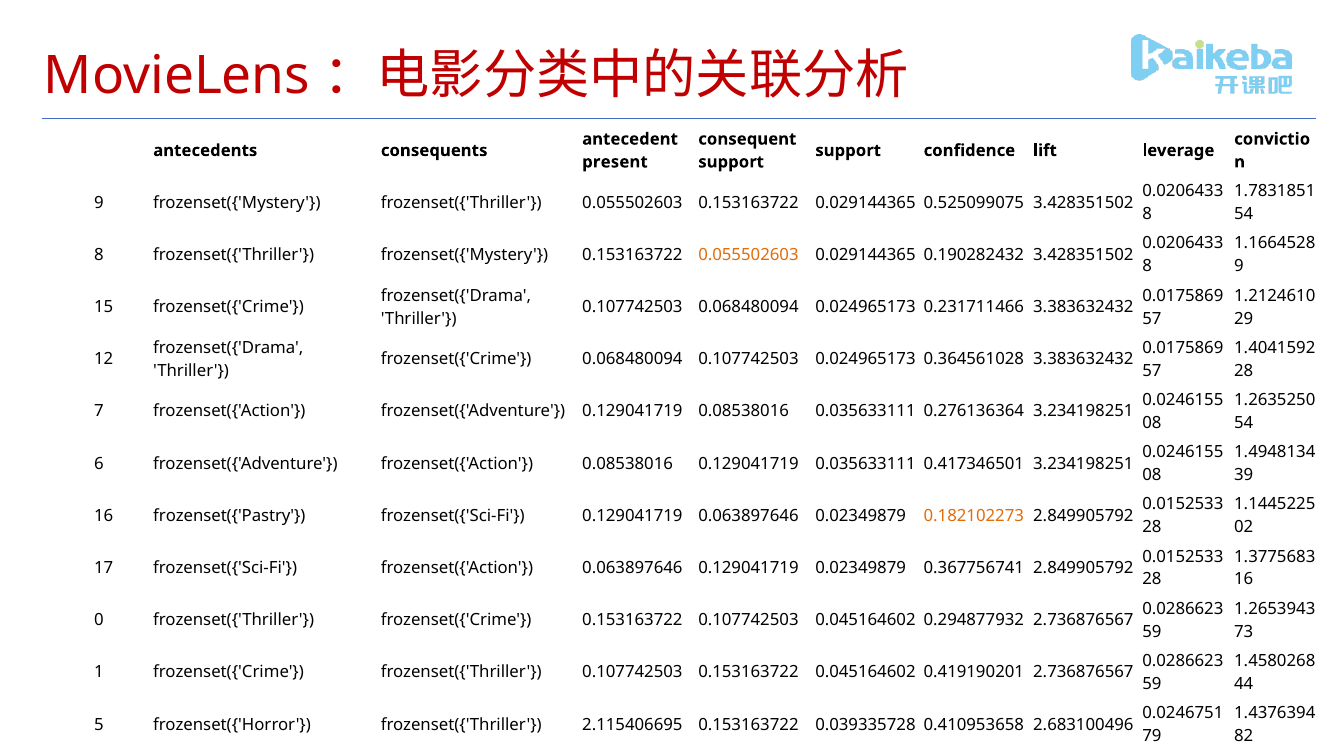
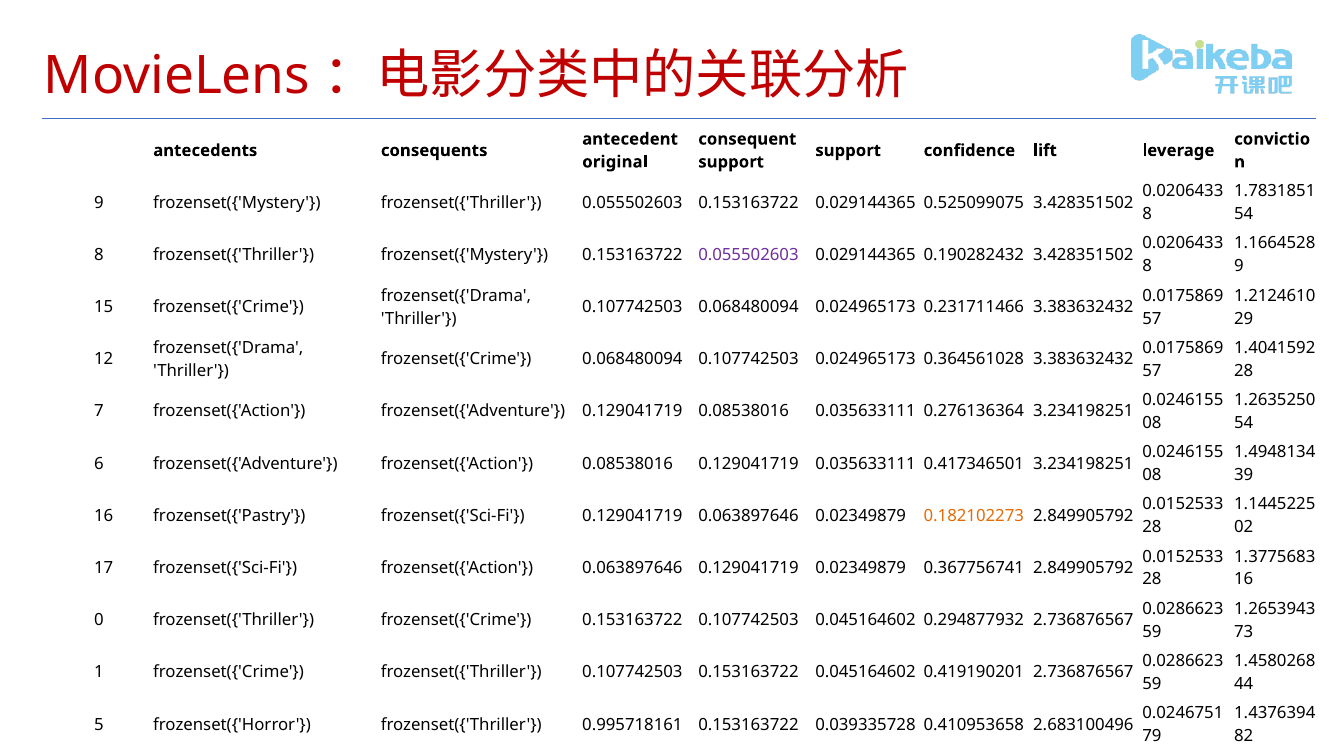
present: present -> original (615, 162)
0.055502603 colour: orange -> purple (748, 255)
2.115406695: 2.115406695 -> 0.995718161 (632, 725)
